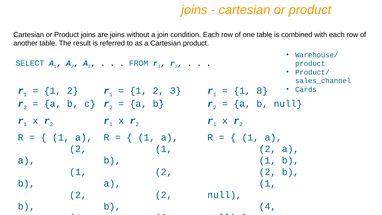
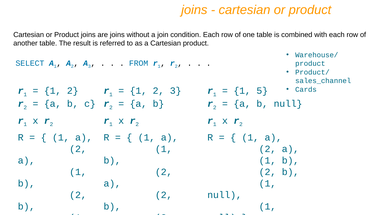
8: 8 -> 5 (262, 91)
4: 4 -> 1 (268, 206)
